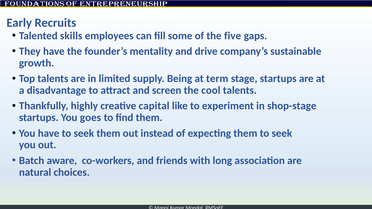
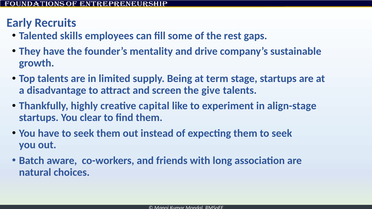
five: five -> rest (233, 36)
cool: cool -> give (211, 90)
shop-stage: shop-stage -> align-stage (292, 106)
goes: goes -> clear (91, 118)
